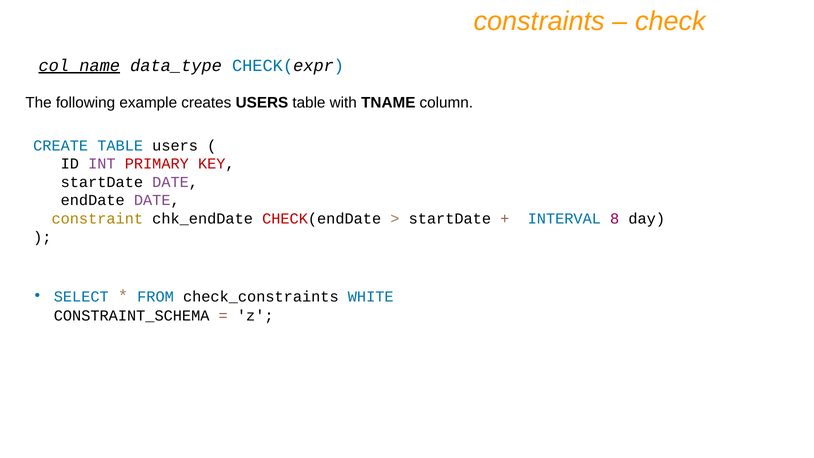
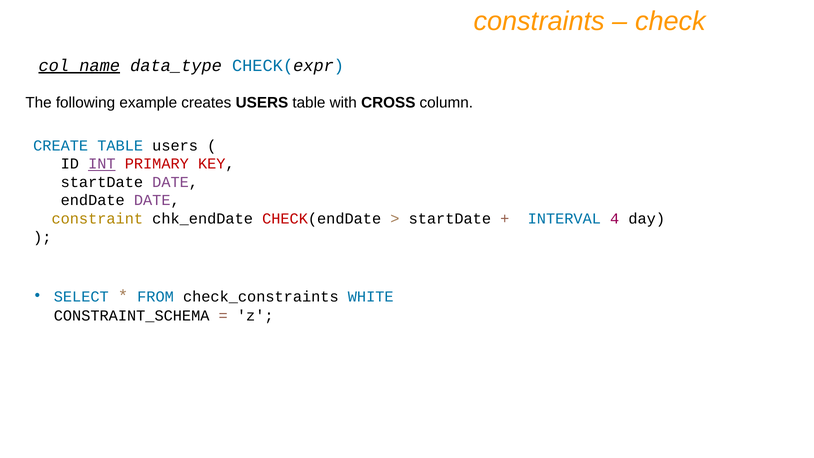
TNAME: TNAME -> CROSS (388, 103)
INT underline: none -> present (102, 164)
8: 8 -> 4 (615, 219)
